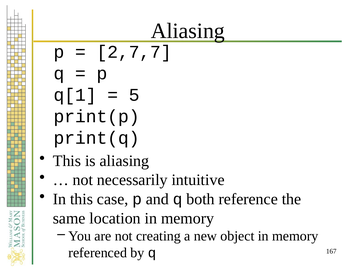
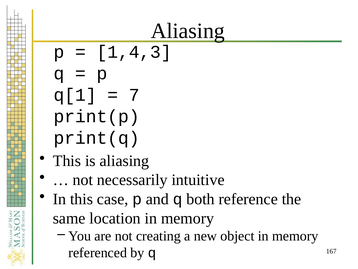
2,7,7: 2,7,7 -> 1,4,3 (134, 52)
5: 5 -> 7 (134, 95)
